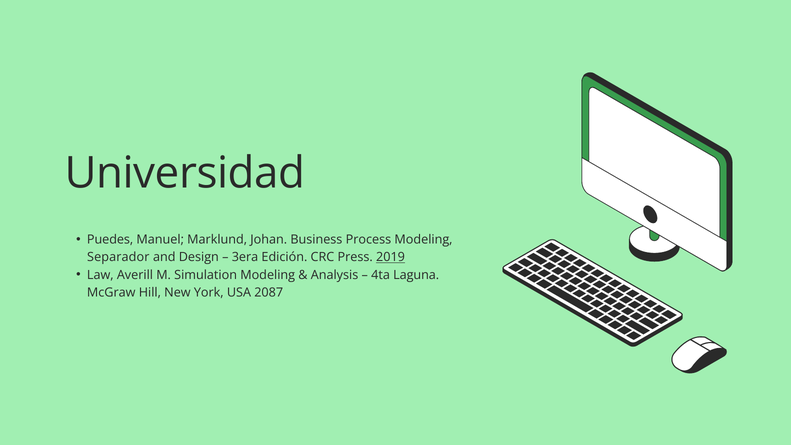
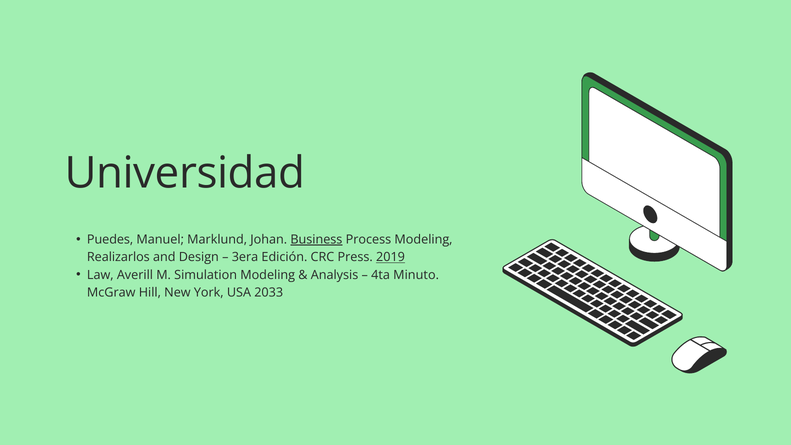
Business underline: none -> present (316, 240)
Separador: Separador -> Realizarlos (118, 257)
Laguna: Laguna -> Minuto (416, 275)
2087: 2087 -> 2033 (269, 293)
